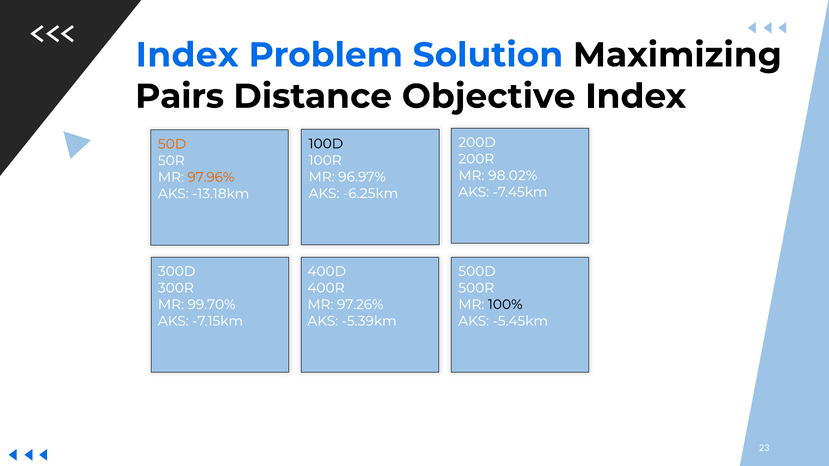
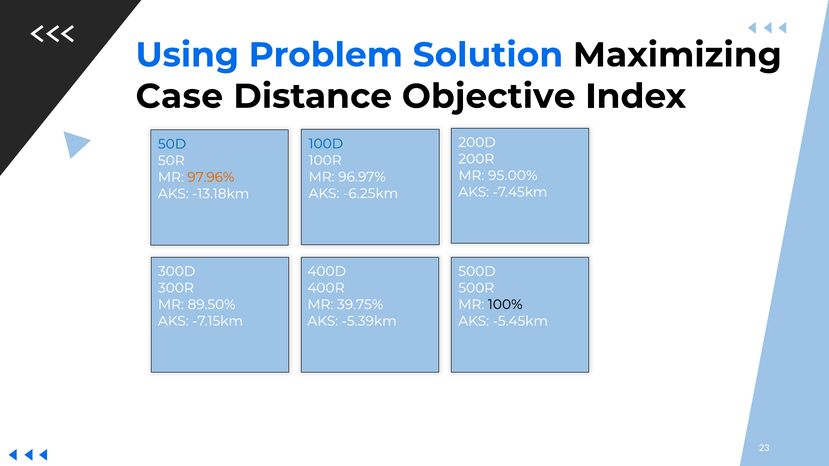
Index: Index -> Using (187, 55)
Pairs: Pairs -> Case (179, 96)
100D colour: black -> blue (326, 144)
50D colour: orange -> blue (172, 144)
98.02%: 98.02% -> 95.00% (513, 176)
99.70%: 99.70% -> 89.50% (212, 305)
97.26%: 97.26% -> 39.75% (360, 305)
